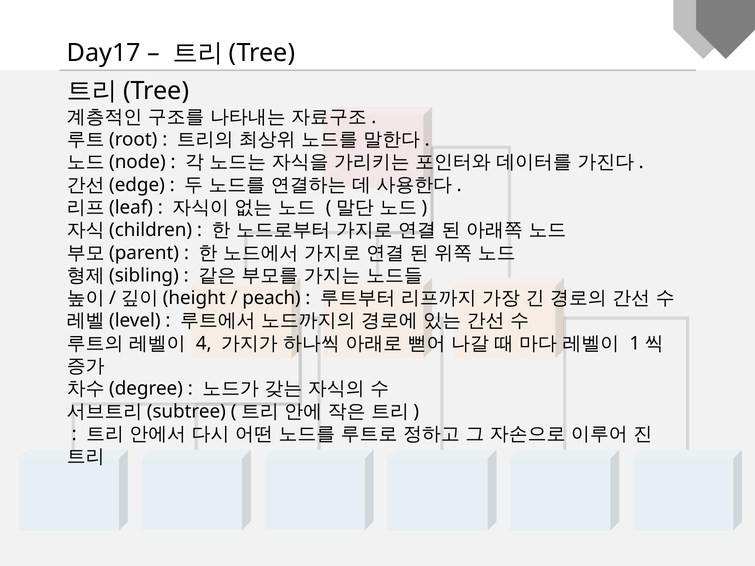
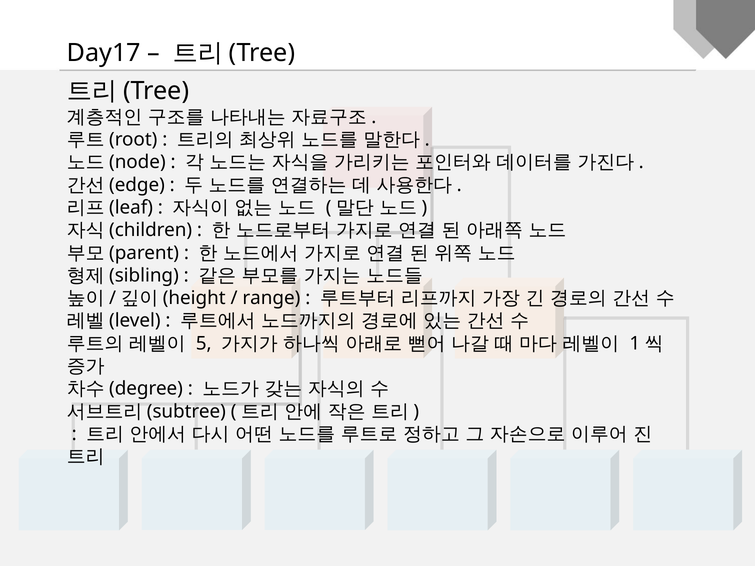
peach: peach -> range (271, 298)
4: 4 -> 5 (204, 344)
